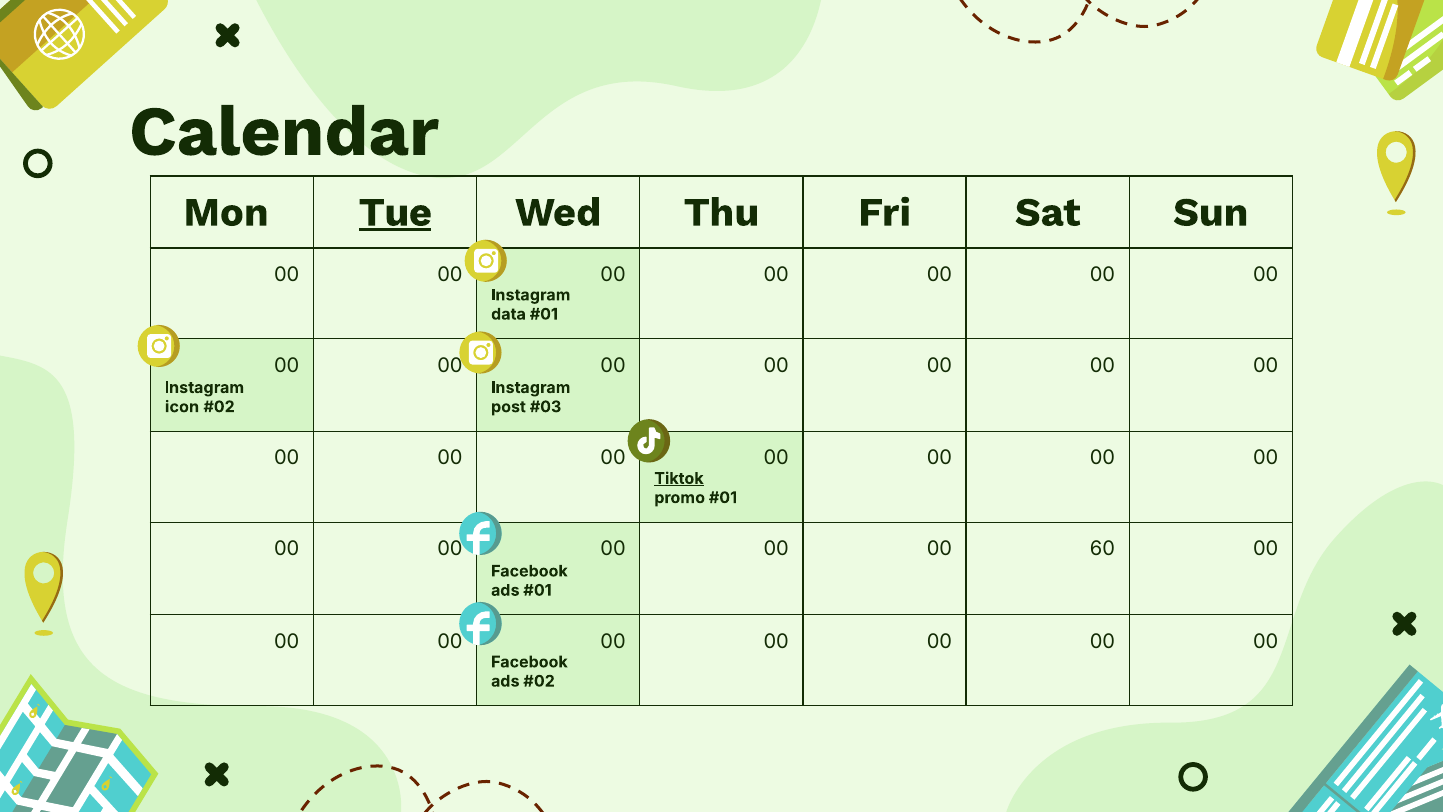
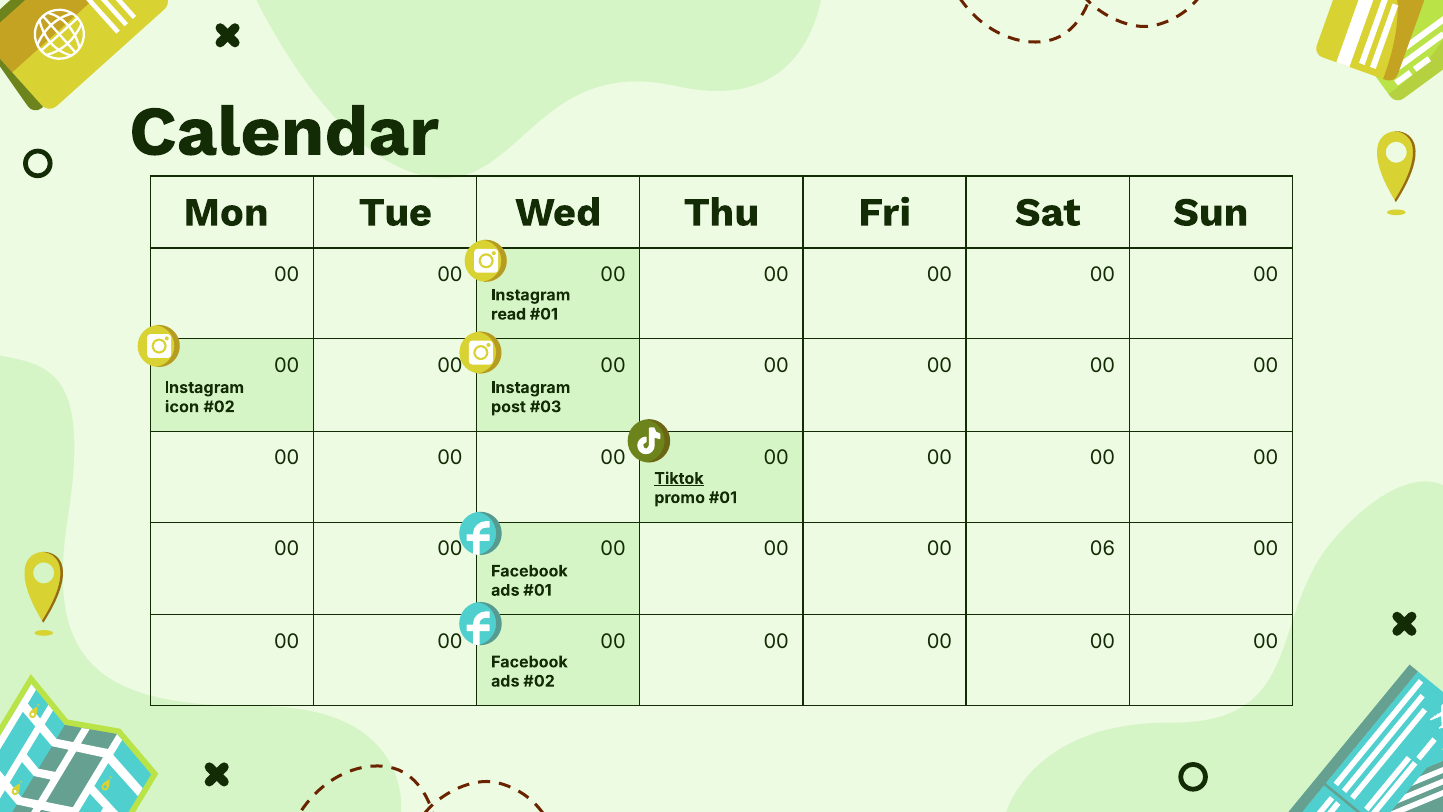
Tue underline: present -> none (395, 212)
data: data -> read (509, 314)
60: 60 -> 06 (1103, 549)
